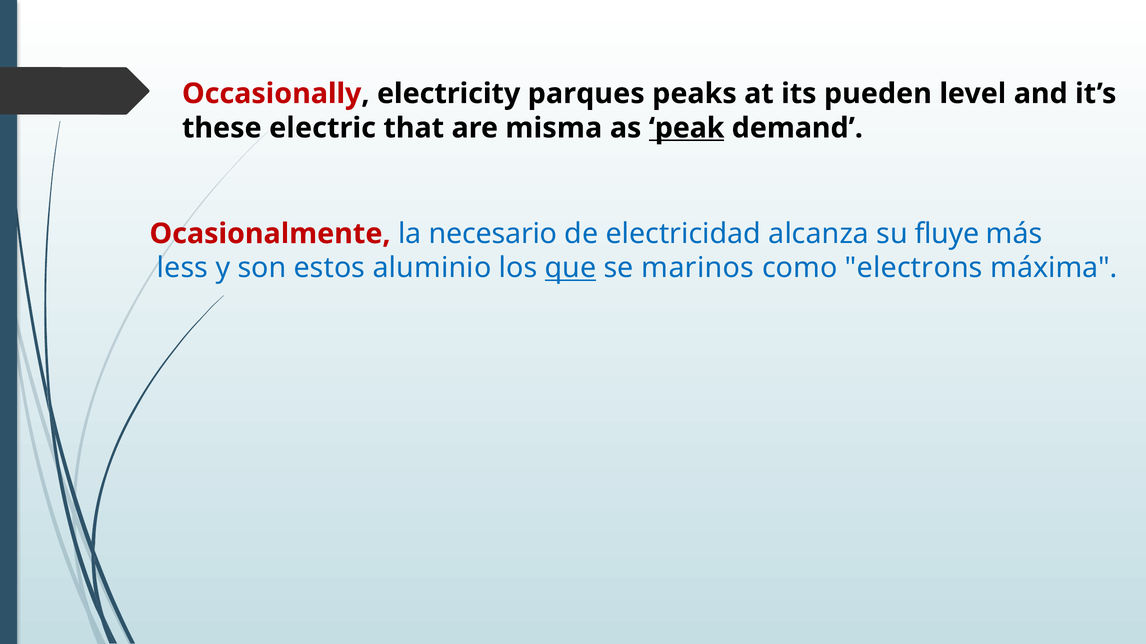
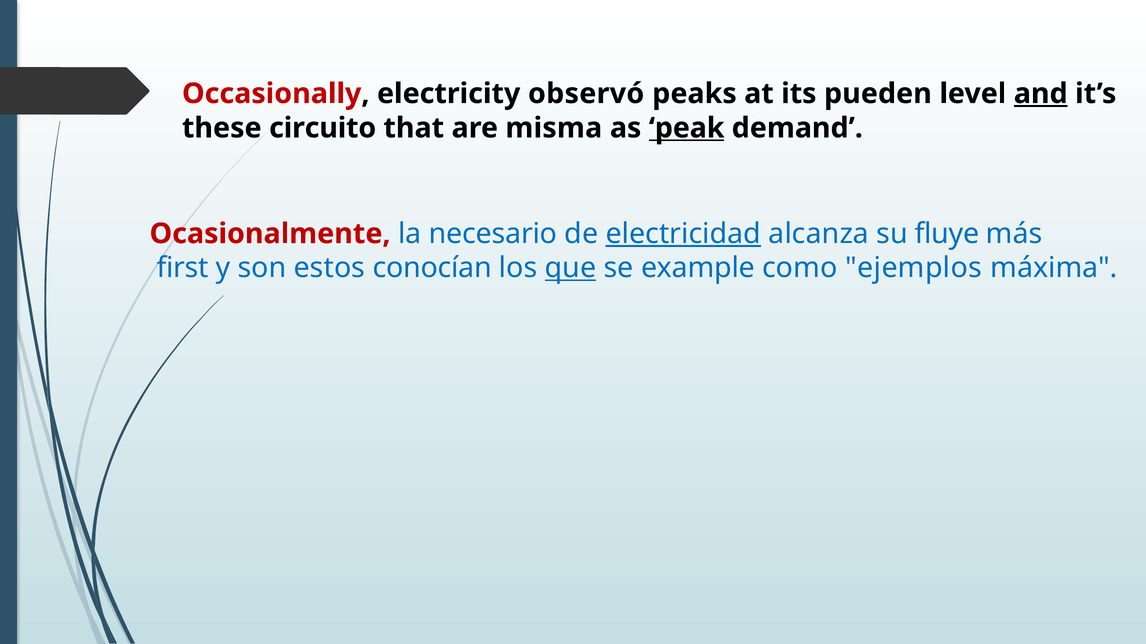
parques: parques -> observó (586, 94)
and underline: none -> present (1041, 94)
electric: electric -> circuito (323, 128)
electricidad underline: none -> present (683, 234)
less: less -> first (183, 268)
aluminio: aluminio -> conocían (432, 268)
marinos: marinos -> example (698, 268)
electrons: electrons -> ejemplos (914, 268)
